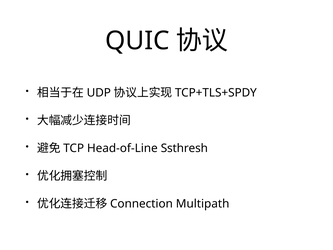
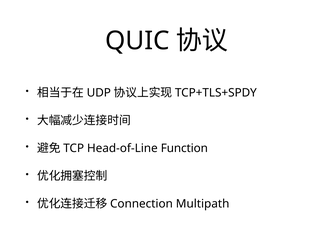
Ssthresh: Ssthresh -> Function (184, 148)
